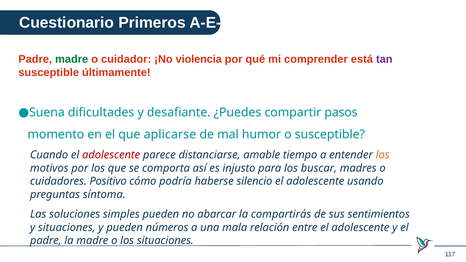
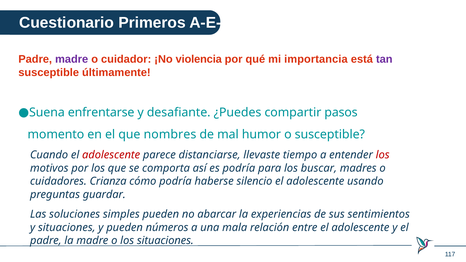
madre colour: green -> purple (72, 59)
comprender: comprender -> importancia (316, 59)
dificultades: dificultades -> enfrentarse (101, 113)
aplicarse: aplicarse -> nombres (170, 135)
amable: amable -> llevaste (262, 155)
los colour: orange -> red (383, 155)
es injusto: injusto -> podría (239, 168)
Positivo: Positivo -> Crianza (108, 181)
síntoma: síntoma -> guardar (104, 195)
compartirás: compartirás -> experiencias (281, 214)
